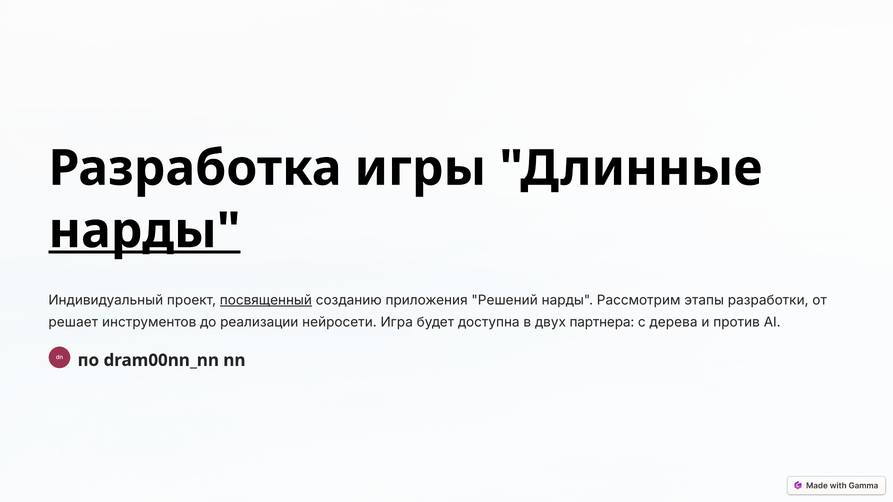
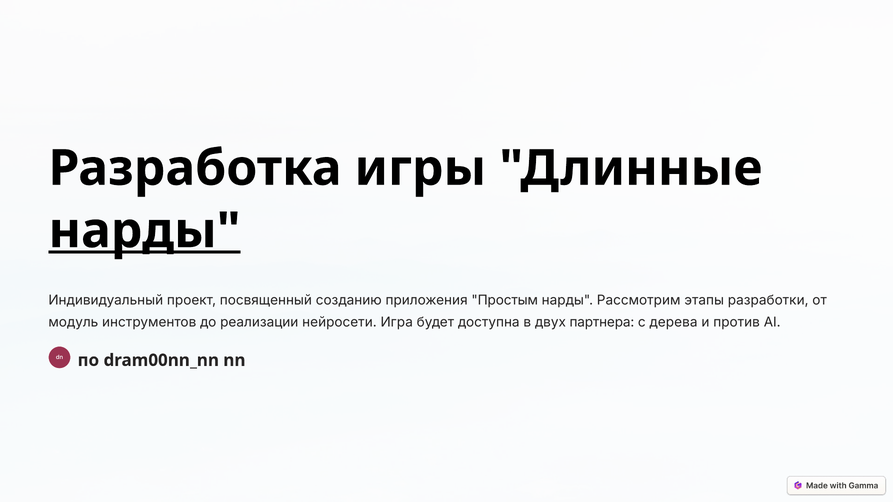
посвященный underline: present -> none (266, 301)
Решений: Решений -> Простым (505, 301)
решает: решает -> модуль (73, 323)
